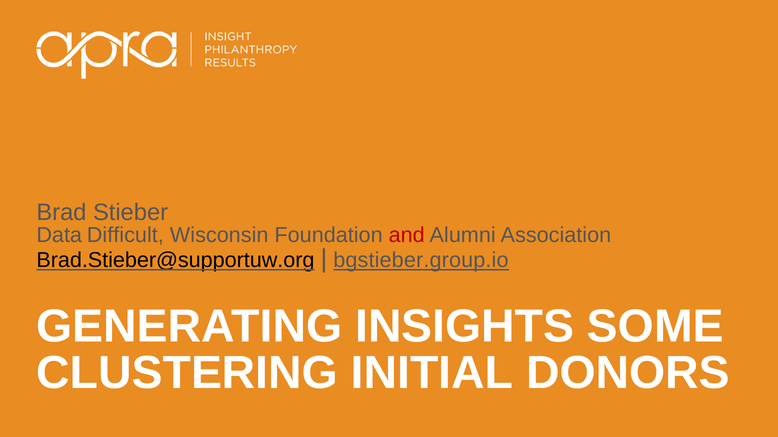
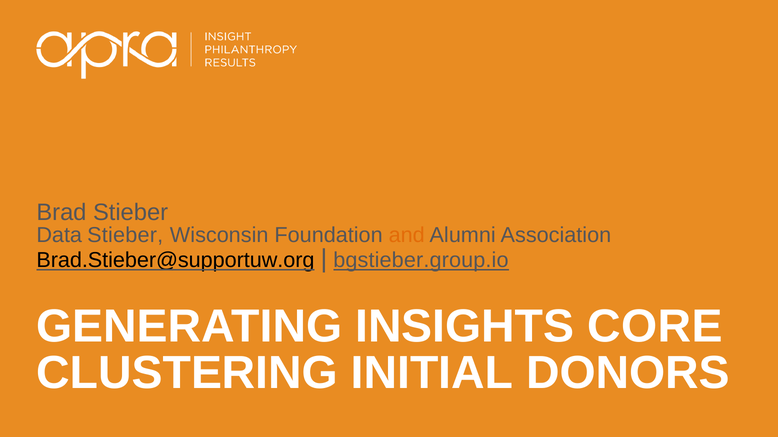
Data Difficult: Difficult -> Stieber (125, 235)
and colour: red -> orange (407, 235)
SOME: SOME -> CORE (655, 327)
